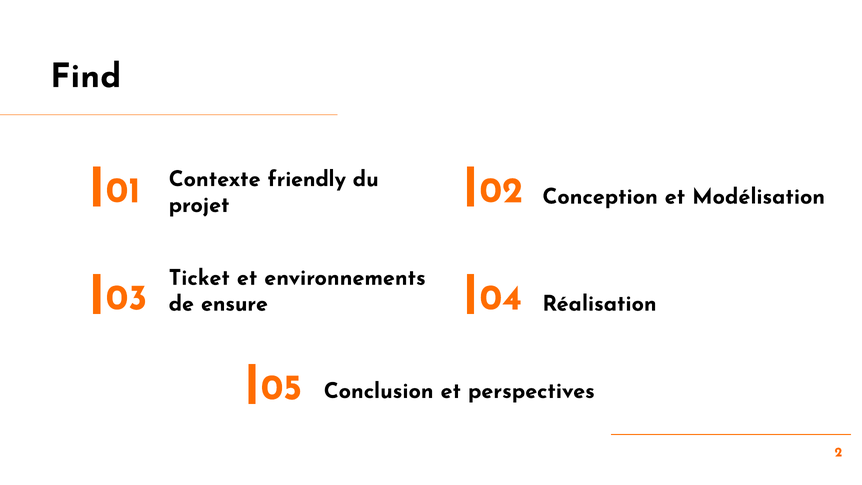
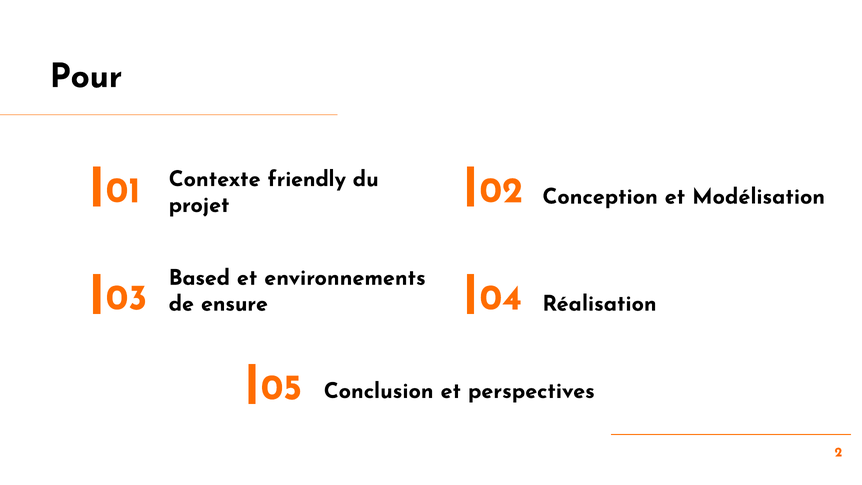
Find: Find -> Pour (86, 76)
Ticket: Ticket -> Based (199, 278)
